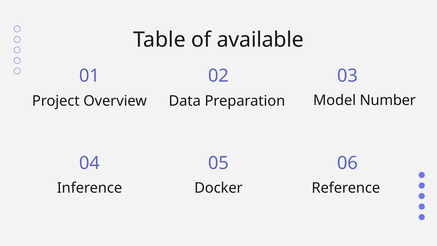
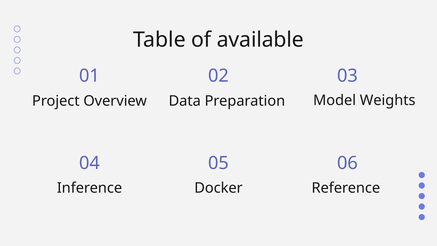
Number: Number -> Weights (388, 100)
